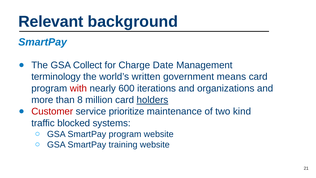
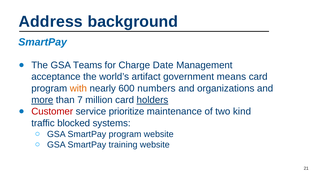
Relevant: Relevant -> Address (51, 22)
Collect: Collect -> Teams (88, 65)
terminology: terminology -> acceptance (56, 77)
written: written -> artifact (146, 77)
with colour: red -> orange (78, 88)
iterations: iterations -> numbers (156, 88)
more underline: none -> present (42, 100)
8: 8 -> 7 (80, 100)
